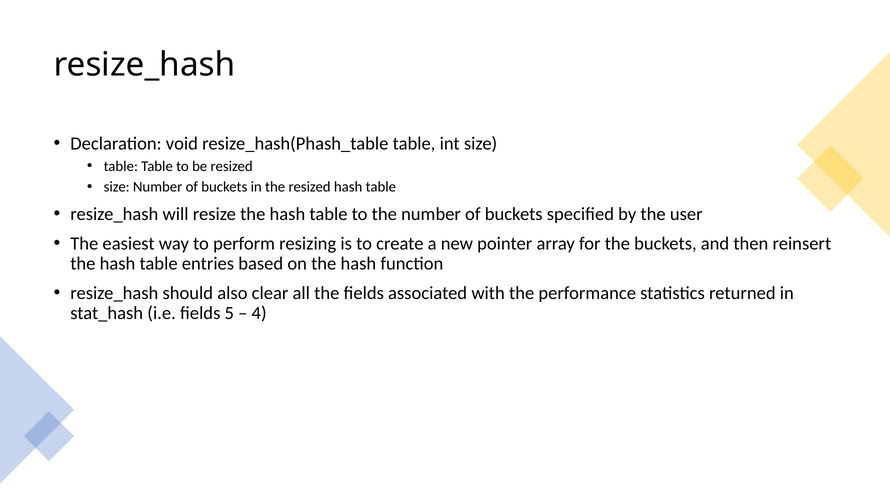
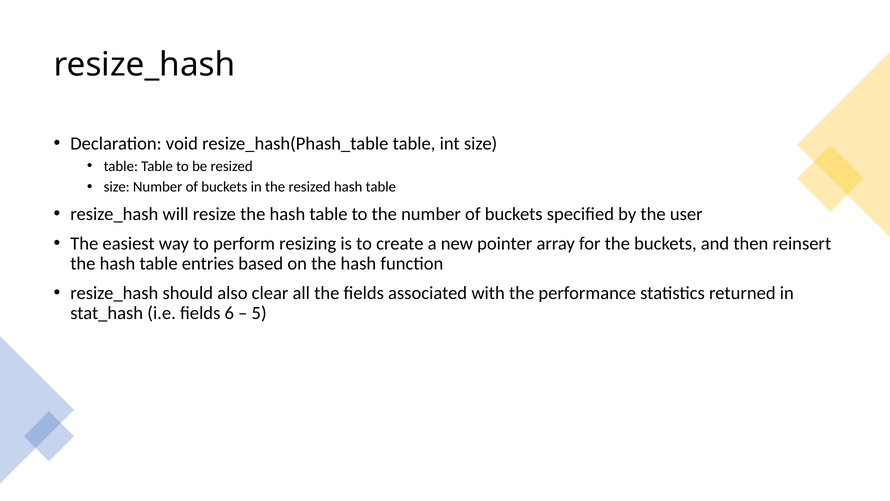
5: 5 -> 6 (229, 313)
4: 4 -> 5 (259, 313)
